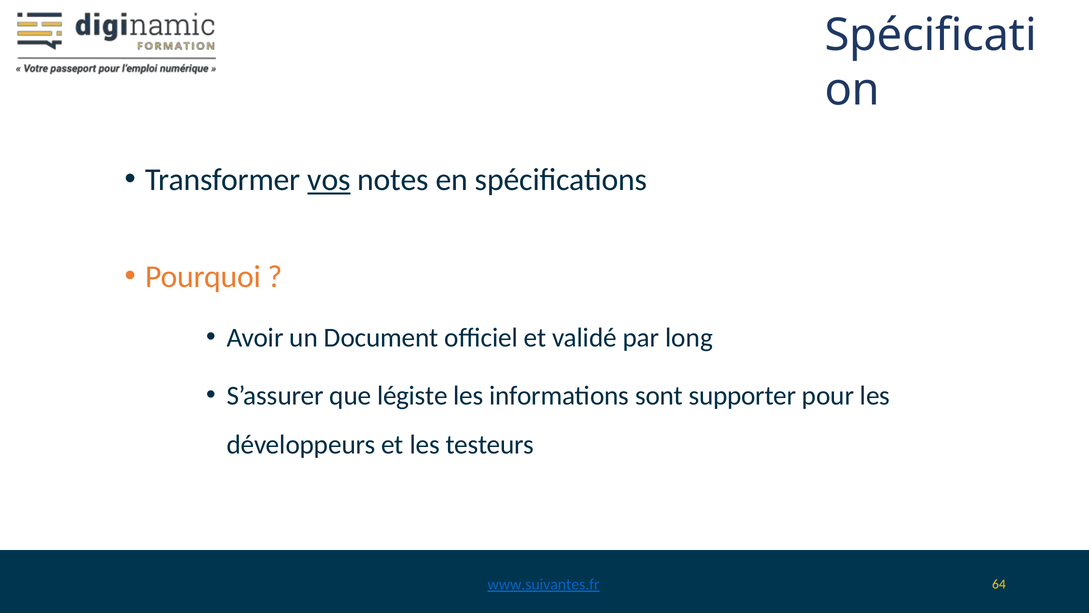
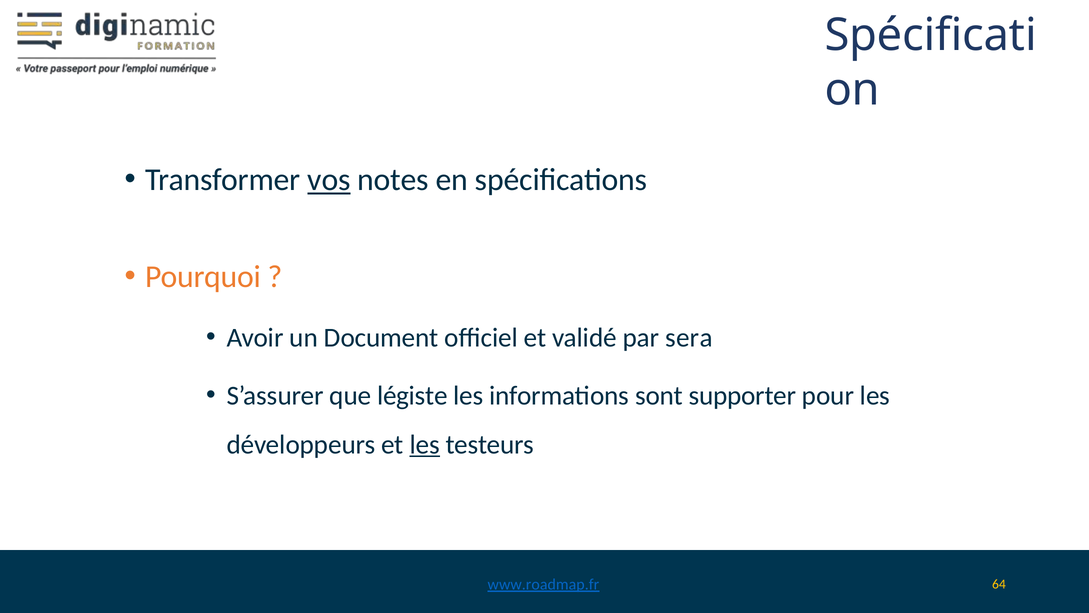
long: long -> sera (689, 337)
les underline: none -> present (425, 444)
www.suivantes.fr: www.suivantes.fr -> www.roadmap.fr (543, 584)
